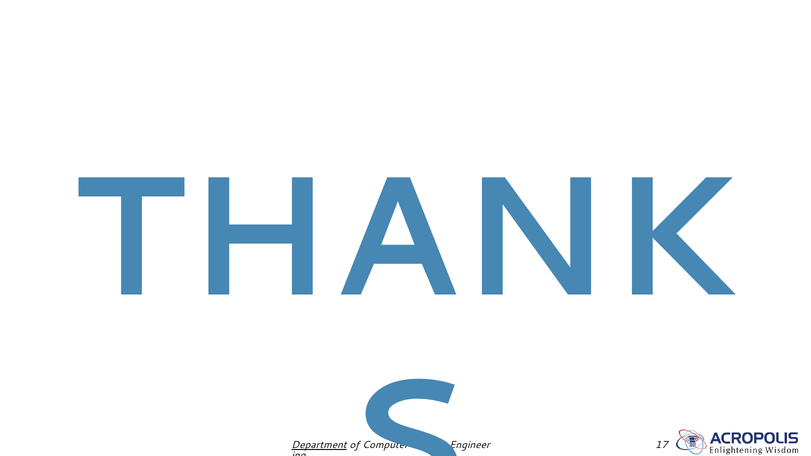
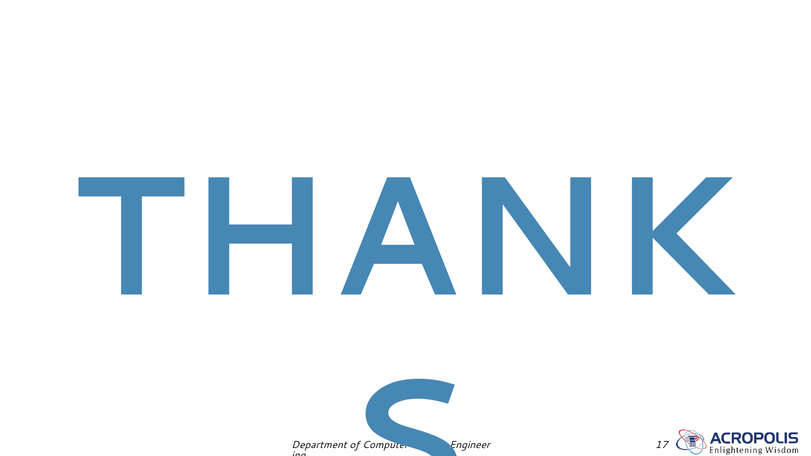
Department underline: present -> none (319, 445)
